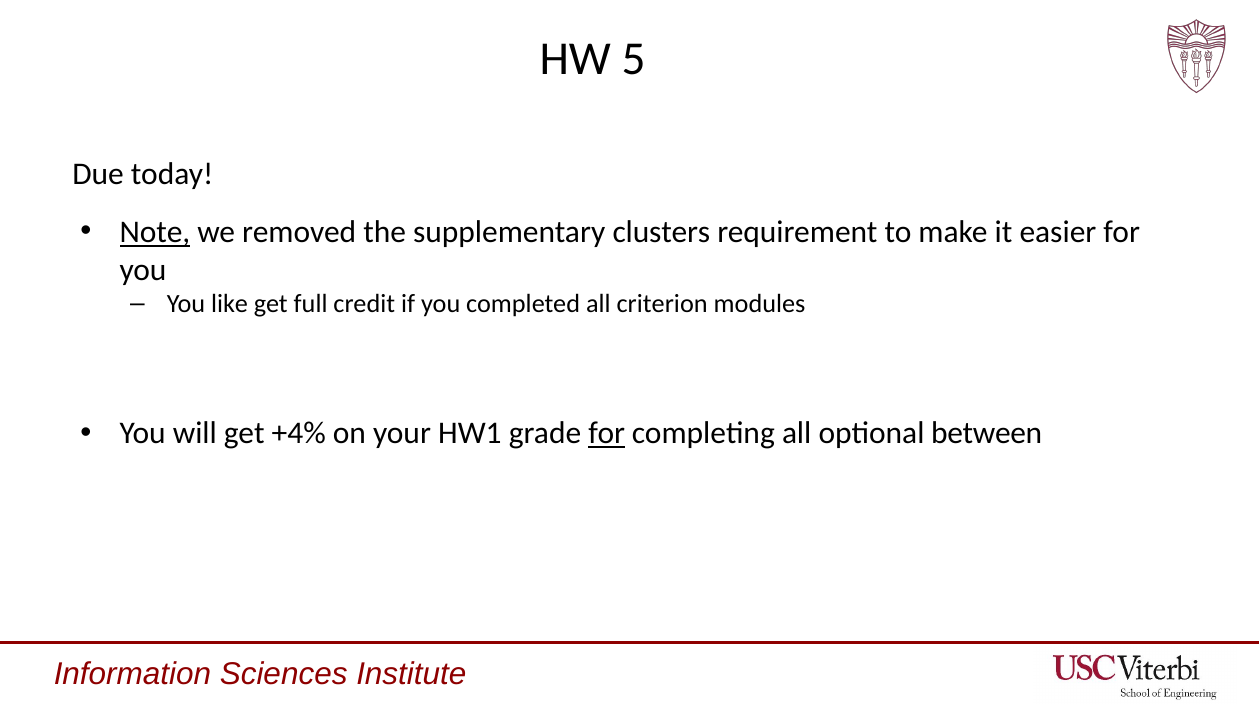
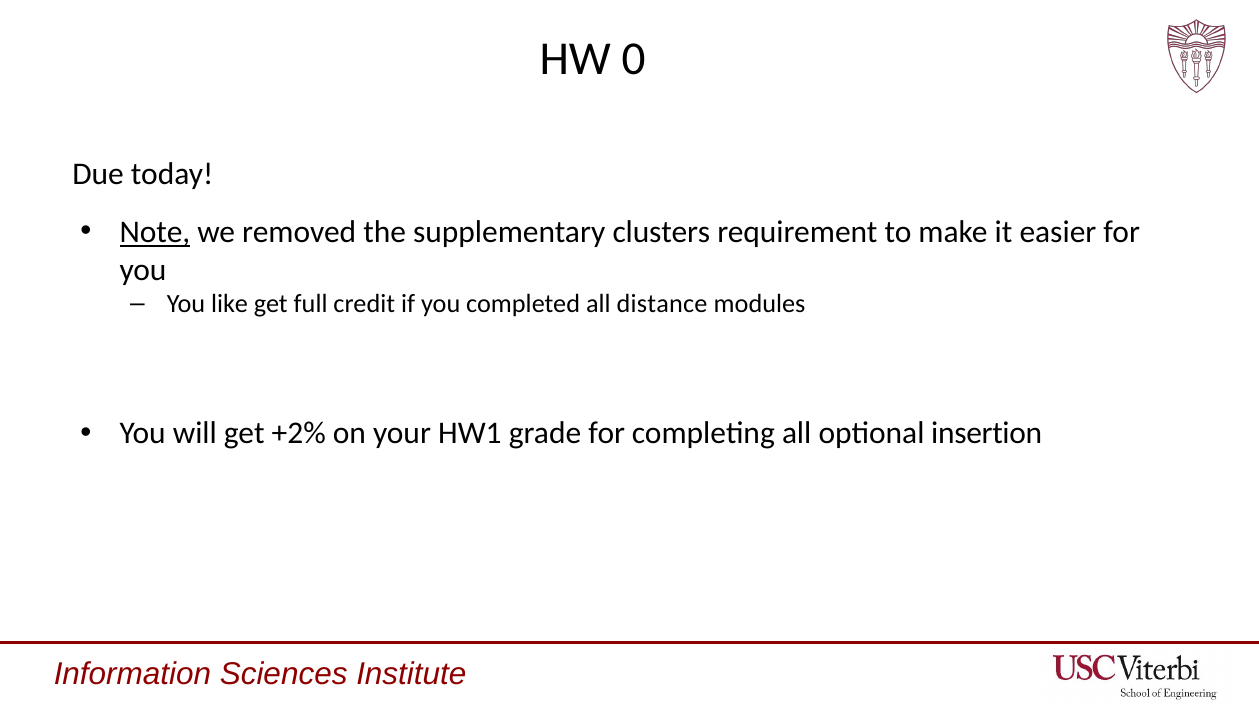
5: 5 -> 0 (634, 59)
criterion: criterion -> distance (662, 304)
+4%: +4% -> +2% (299, 434)
for underline: present -> none (607, 434)
between: between -> insertion (987, 434)
